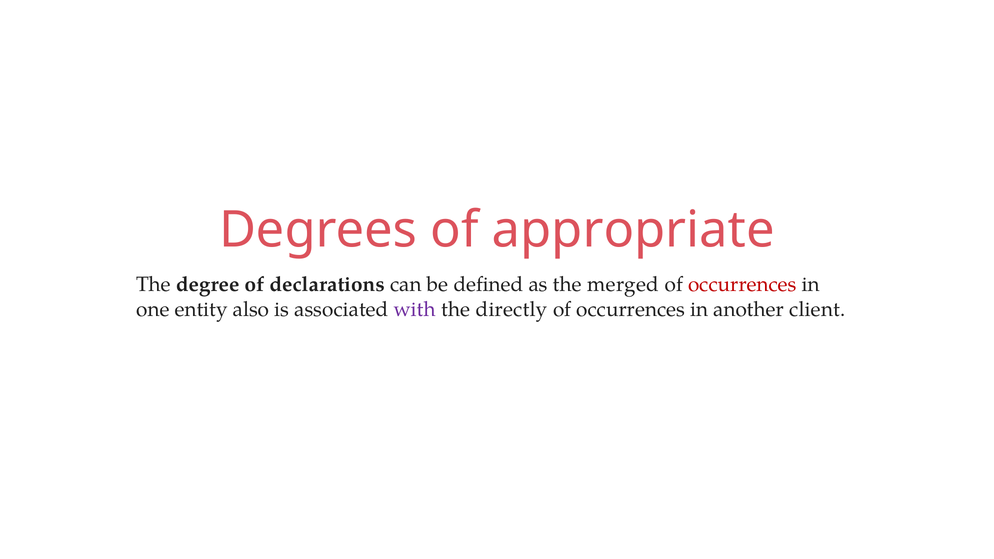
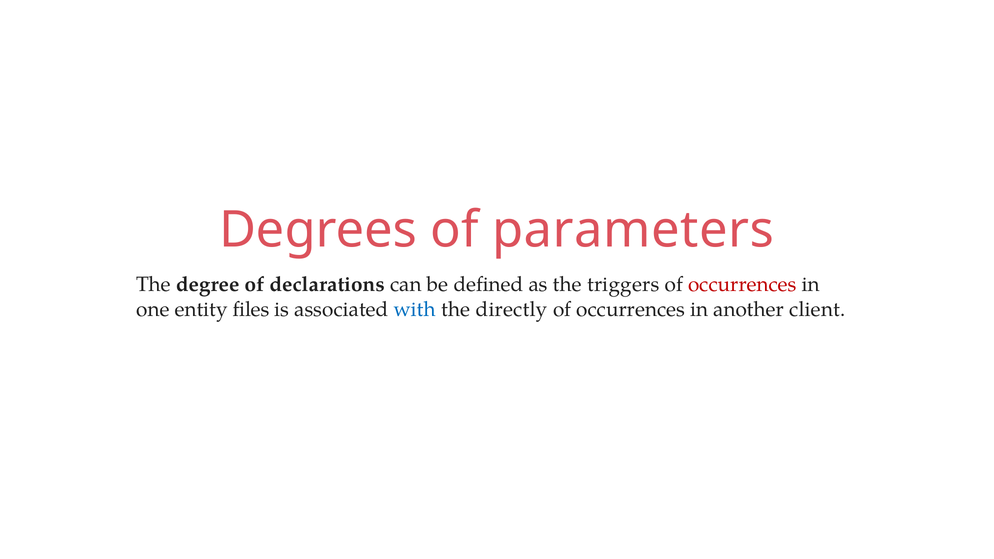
appropriate: appropriate -> parameters (633, 230)
merged: merged -> triggers (623, 285)
also: also -> files (251, 310)
with colour: purple -> blue (415, 310)
